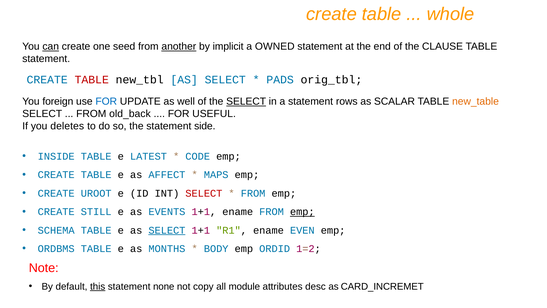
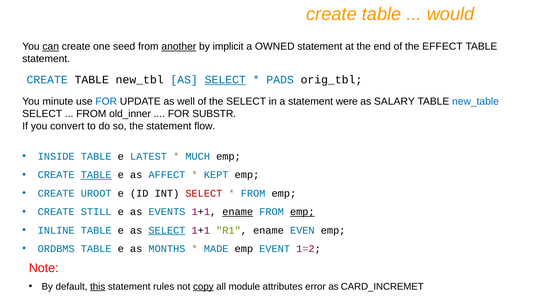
whole: whole -> would (451, 14)
CLAUSE: CLAUSE -> EFFECT (442, 46)
TABLE colour: red -> black (92, 80)
SELECT underline: none -> present (225, 80)
foreign: foreign -> minute (58, 101)
SELECT underline: present -> none (246, 101)
rows: rows -> were (347, 101)
SCALAR: SCALAR -> SALARY (394, 101)
new_table colour: orange -> blue (475, 101)
old_back: old_back -> old_inner (130, 114)
USEFUL: USEFUL -> SUBSTR (214, 114)
deletes: deletes -> convert (67, 126)
side: side -> flow (205, 126)
CODE: CODE -> MUCH (198, 156)
TABLE underline: none -> present (96, 175)
MAPS: MAPS -> KEPT (216, 175)
ename underline: none -> present (238, 212)
SCHEMA: SCHEMA -> INLINE (56, 230)
BODY: BODY -> MADE (216, 249)
ORDID: ORDID -> EVENT (275, 249)
none: none -> rules (164, 286)
copy underline: none -> present (203, 286)
desc: desc -> error (315, 286)
